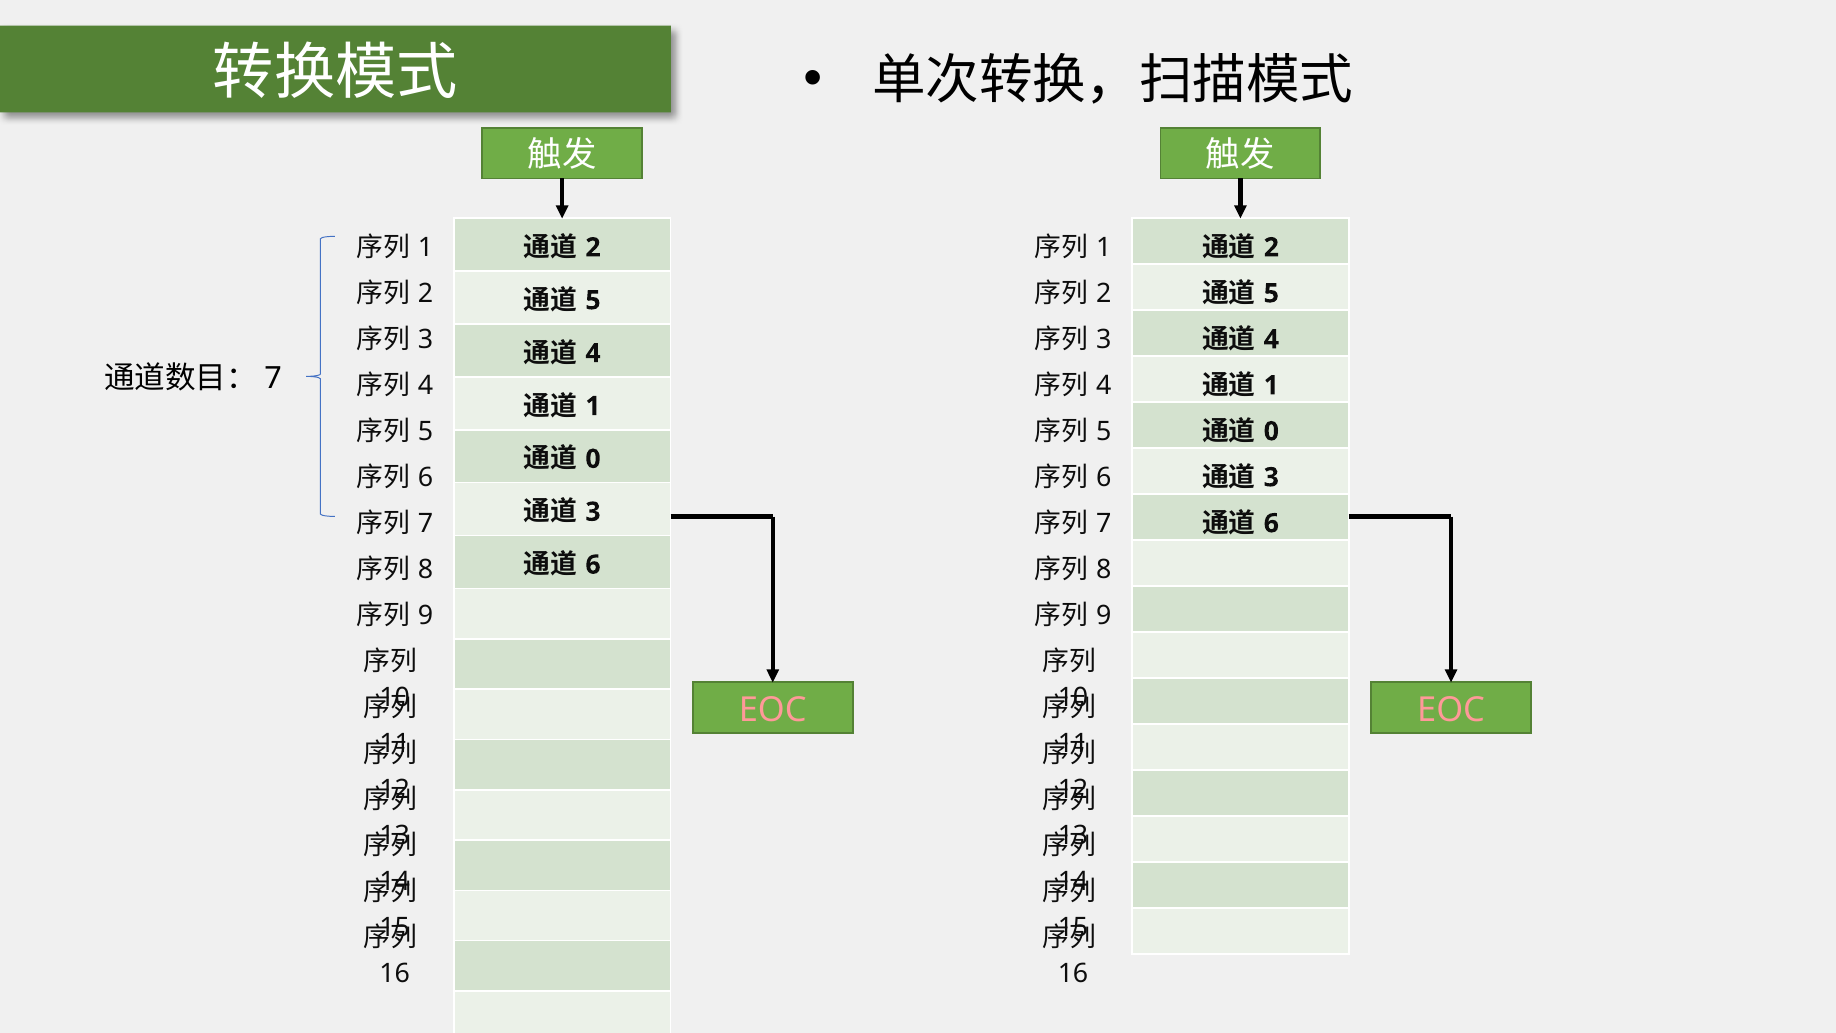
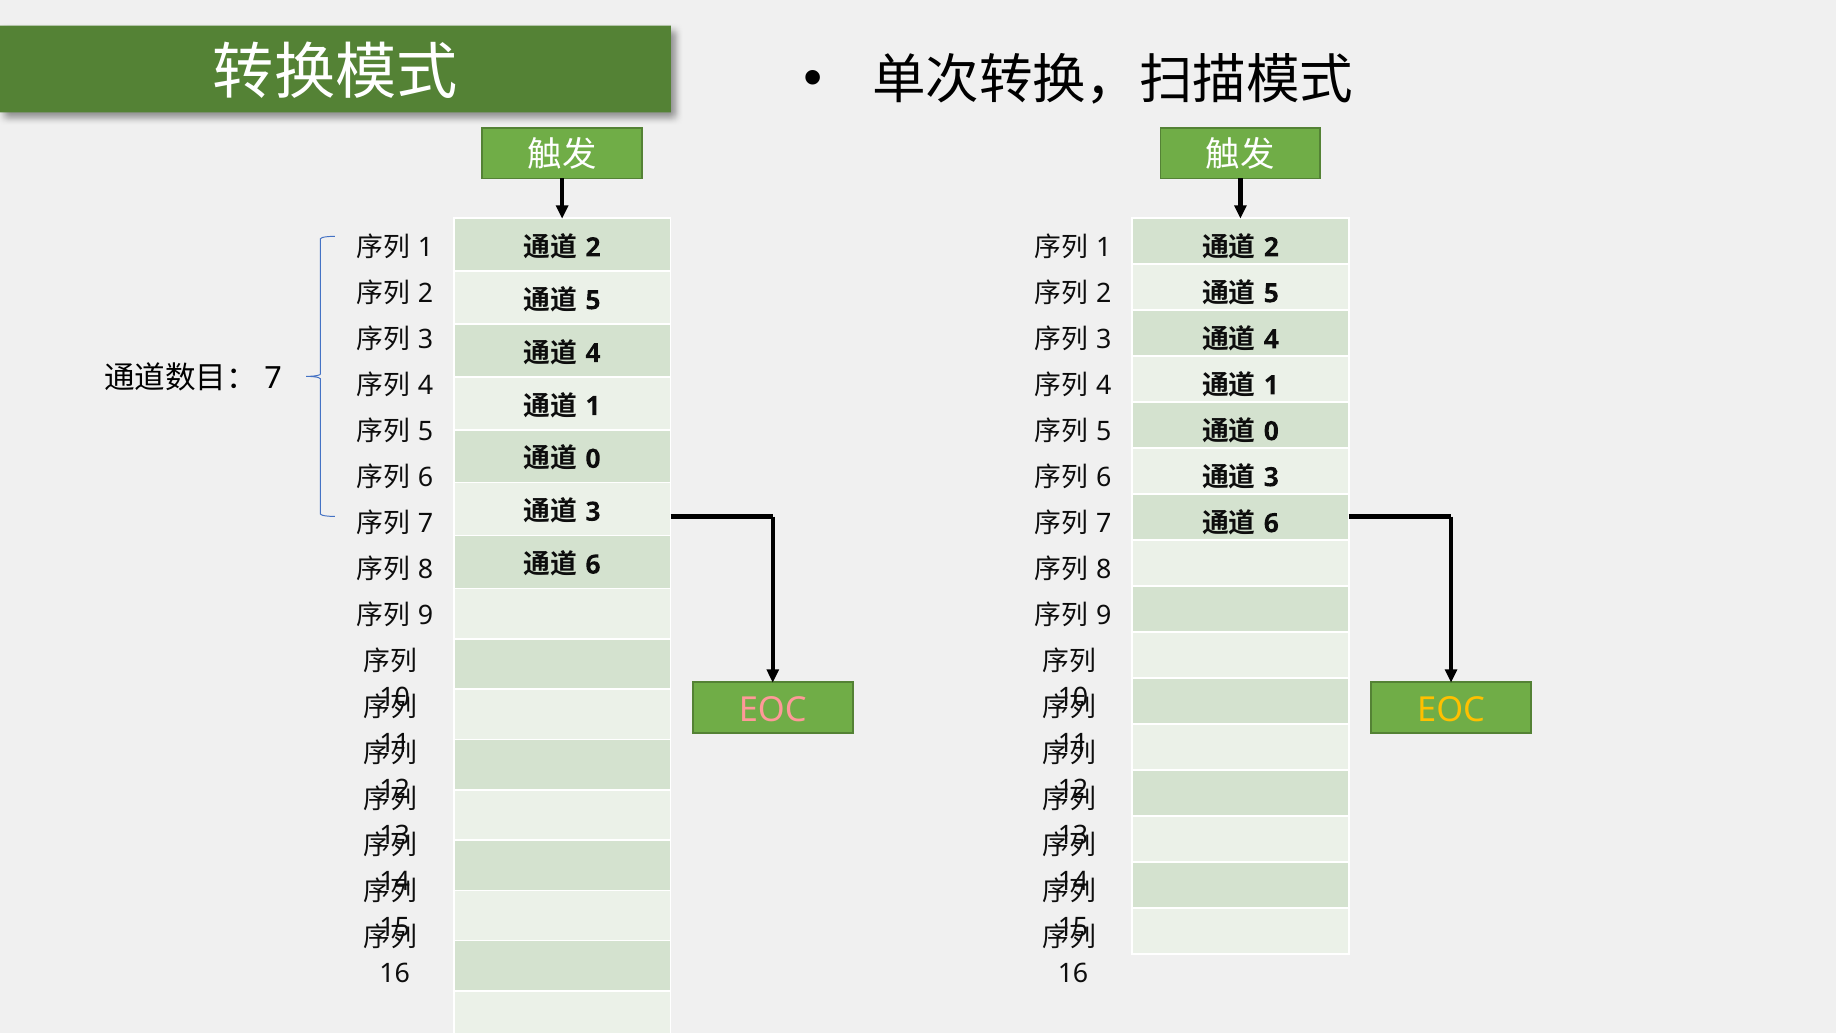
EOC colour: pink -> yellow (1451, 710)
